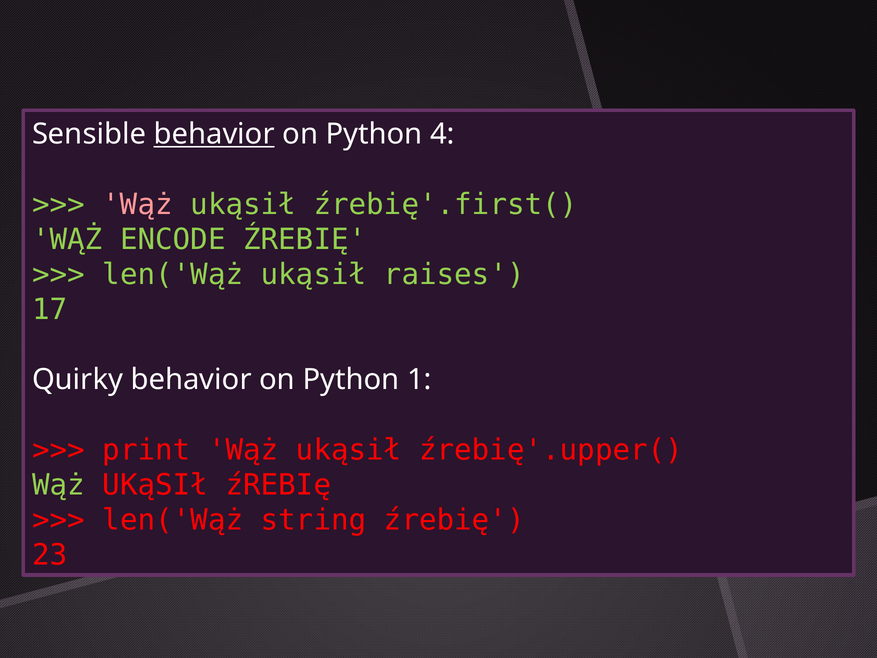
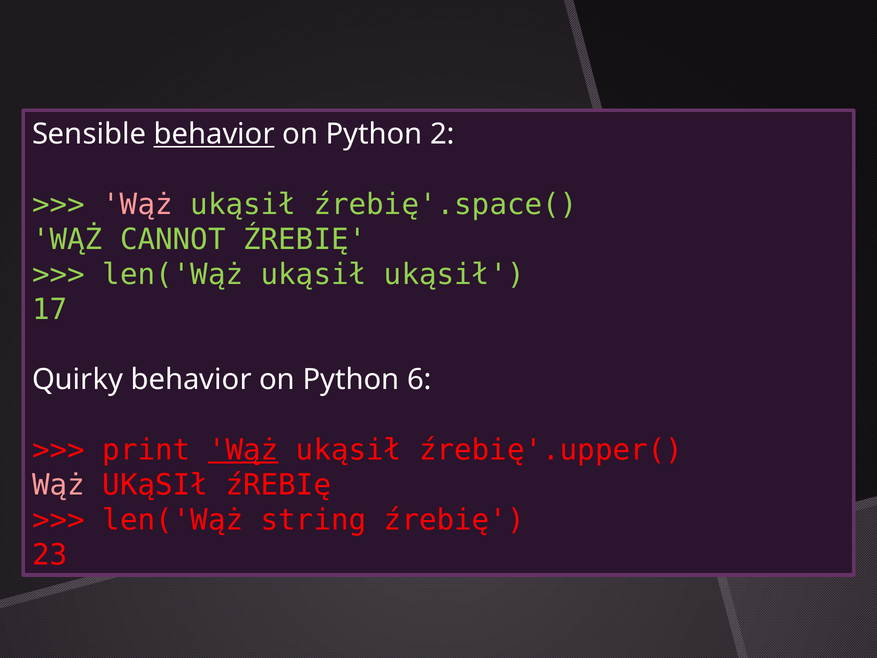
Python 4: 4 -> 2 (442, 134)
źrebię'.first(: źrebię'.first( -> źrebię'.space( (446, 204)
ENCODE: ENCODE -> CANNOT (173, 239)
raises: raises -> ukąsił (454, 274)
Python 1: 1 -> 6 (419, 380)
Wąż underline: none -> present (243, 450)
Wąż colour: light green -> pink (58, 485)
